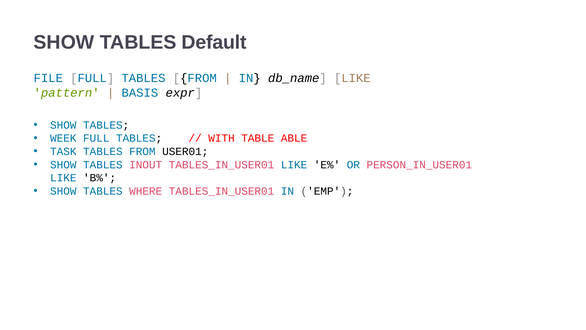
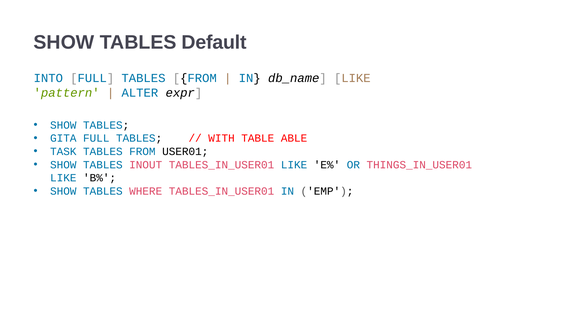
FILE: FILE -> INTO (48, 78)
BASIS: BASIS -> ALTER (140, 93)
WEEK: WEEK -> GITA (63, 138)
PERSON_IN_USER01: PERSON_IN_USER01 -> THINGS_IN_USER01 (419, 165)
